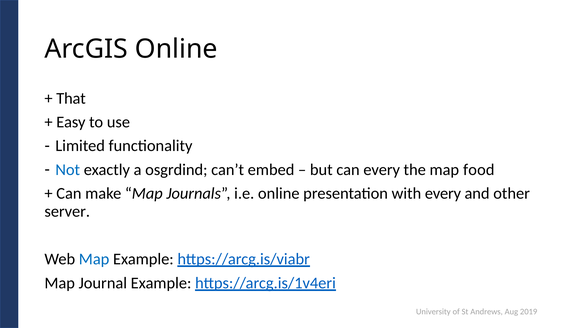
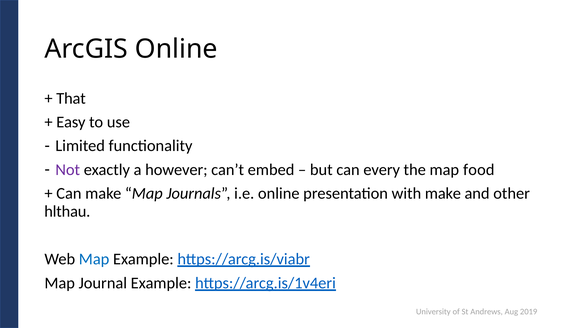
Not colour: blue -> purple (68, 170)
osgrdind: osgrdind -> however (176, 170)
with every: every -> make (443, 193)
server: server -> hlthau (67, 211)
